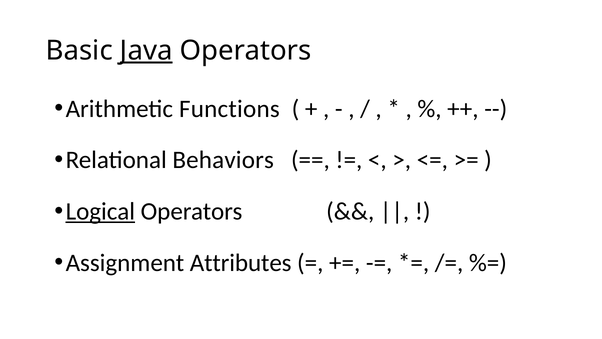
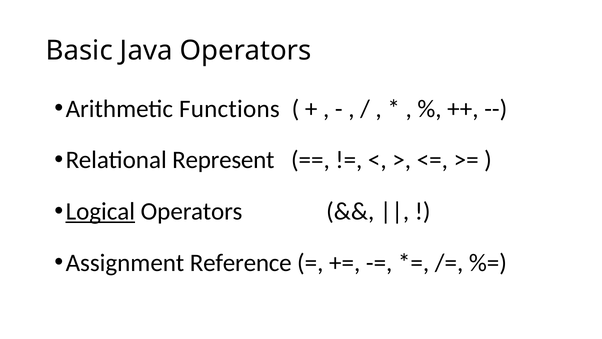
Java underline: present -> none (146, 51)
Behaviors: Behaviors -> Represent (223, 160)
Attributes: Attributes -> Reference (241, 263)
